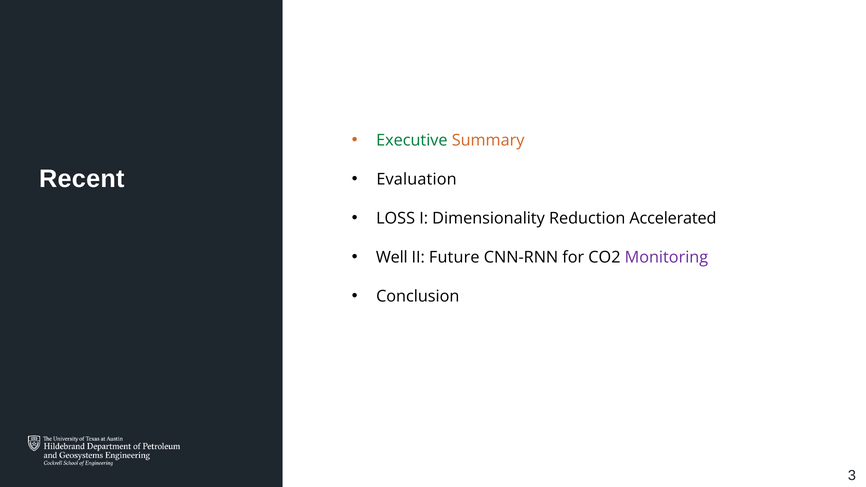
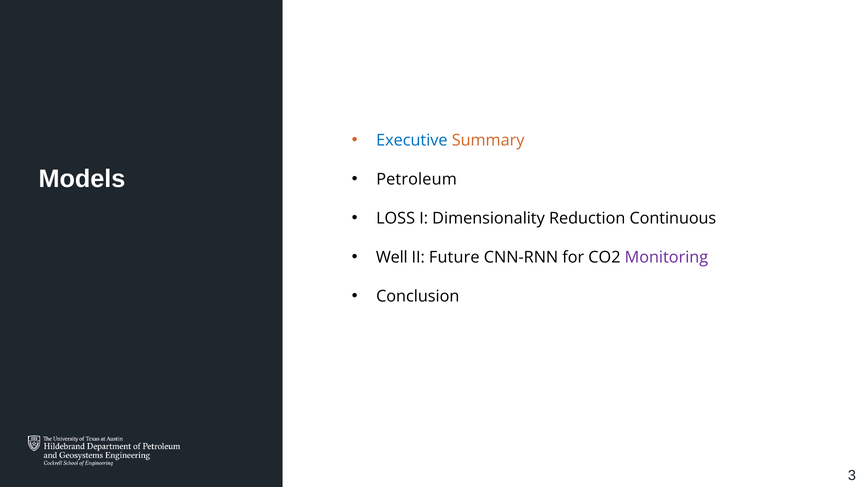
Executive colour: green -> blue (412, 141)
Recent: Recent -> Models (82, 179)
Evaluation: Evaluation -> Petroleum (417, 179)
Accelerated: Accelerated -> Continuous (673, 218)
